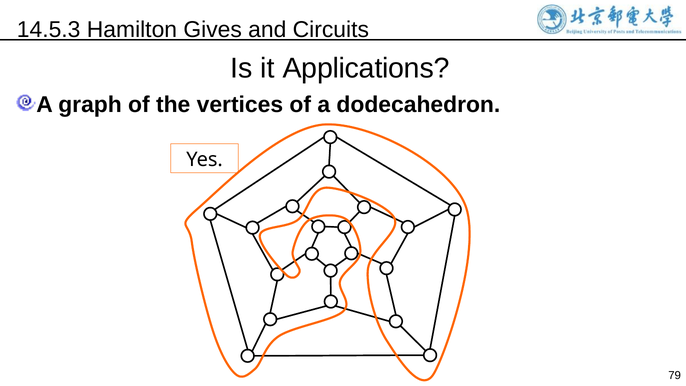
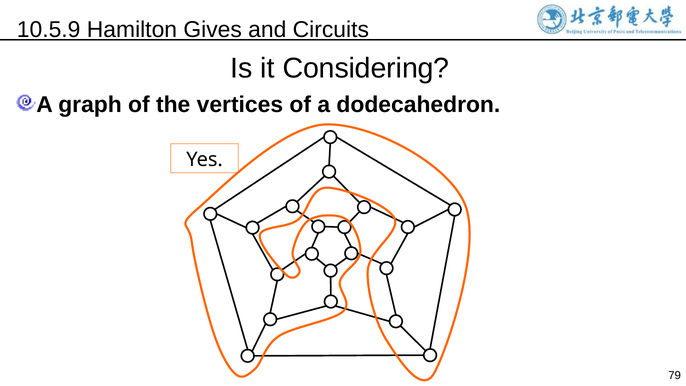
14.5.3: 14.5.3 -> 10.5.9 (49, 30)
Applications: Applications -> Considering (366, 68)
